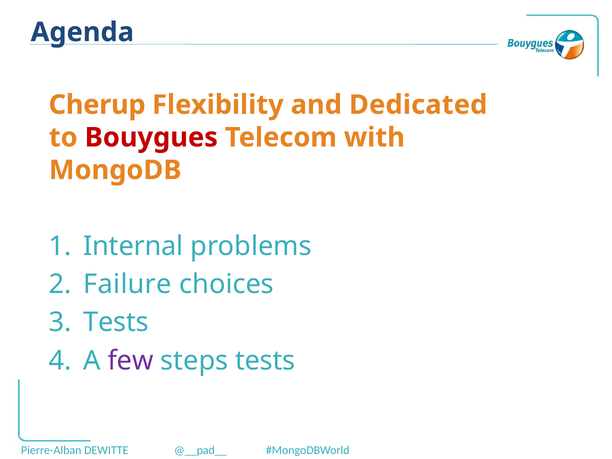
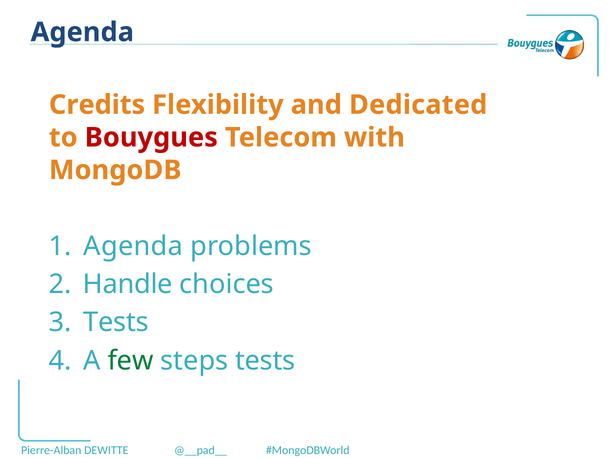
Cherup: Cherup -> Credits (97, 105)
Internal: Internal -> Agenda (133, 246)
Failure: Failure -> Handle (128, 284)
few colour: purple -> green (131, 361)
